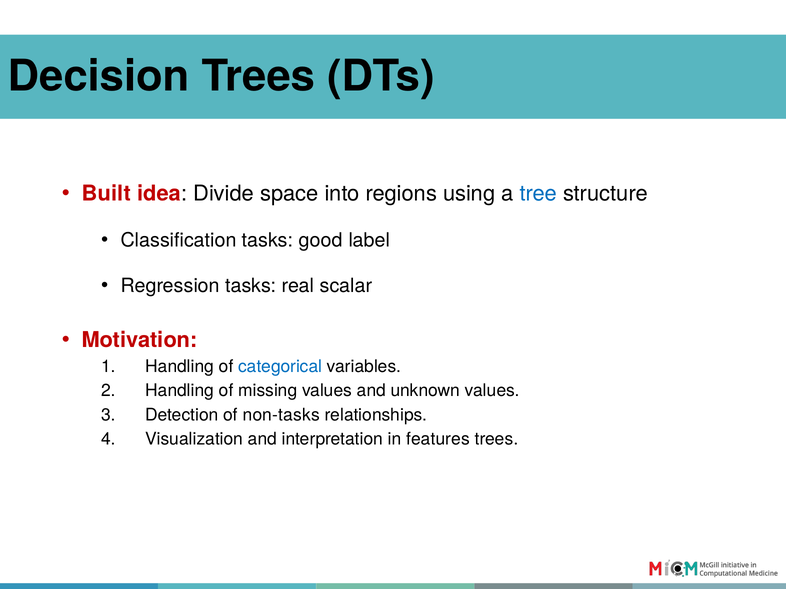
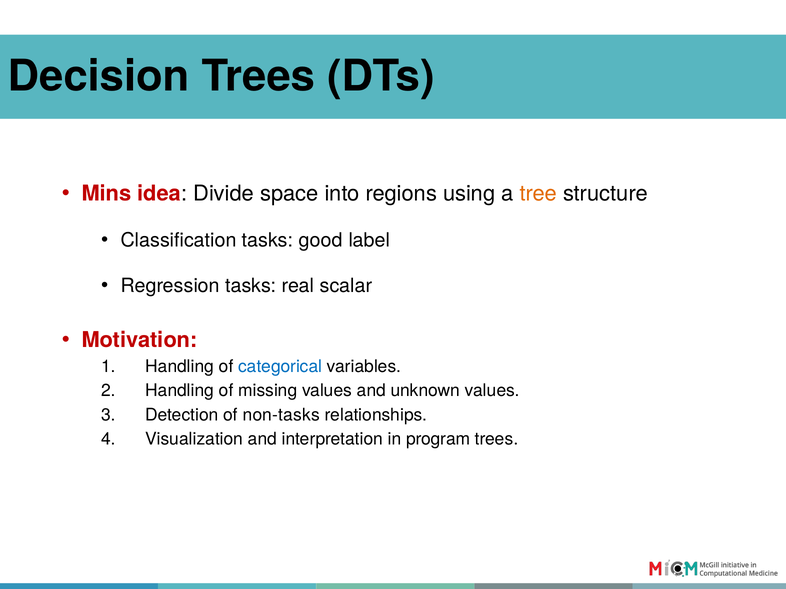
Built: Built -> Mins (106, 194)
tree colour: blue -> orange (538, 194)
features: features -> program (438, 440)
